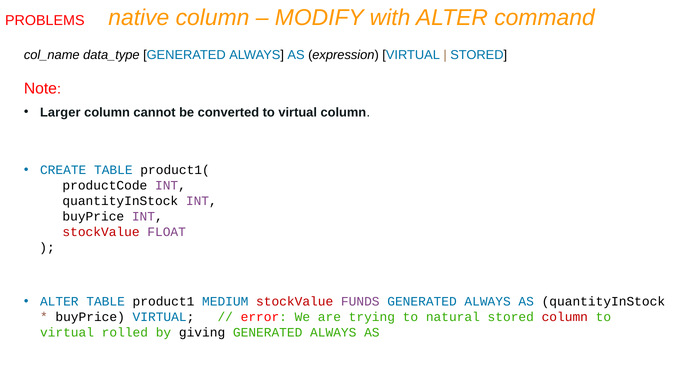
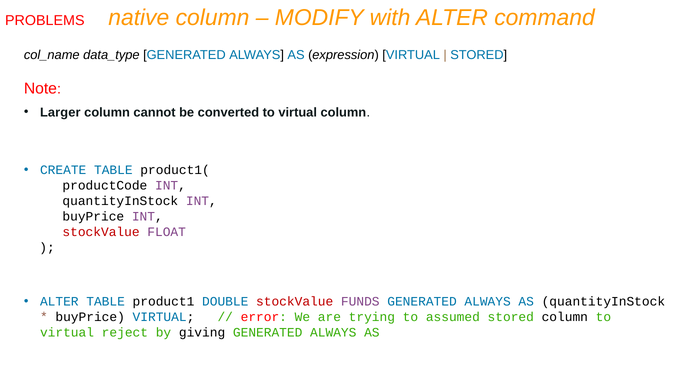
MEDIUM: MEDIUM -> DOUBLE (225, 301)
natural: natural -> assumed (453, 317)
column colour: red -> black (565, 317)
rolled: rolled -> reject (125, 332)
